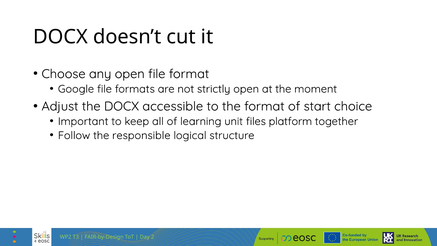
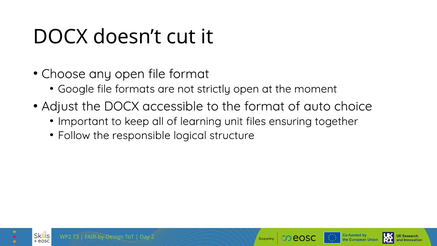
start: start -> auto (317, 106)
platform: platform -> ensuring (290, 121)
